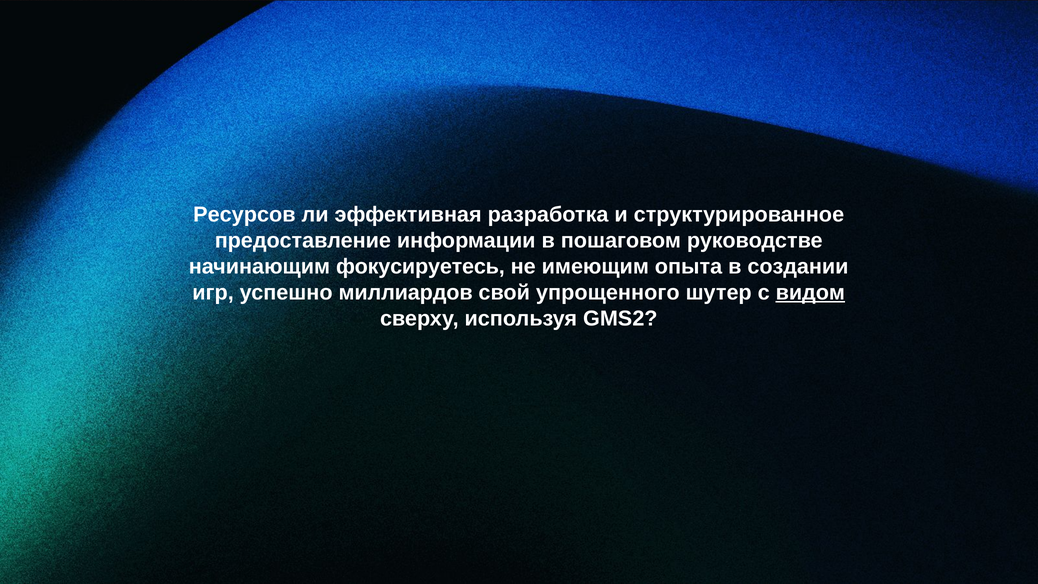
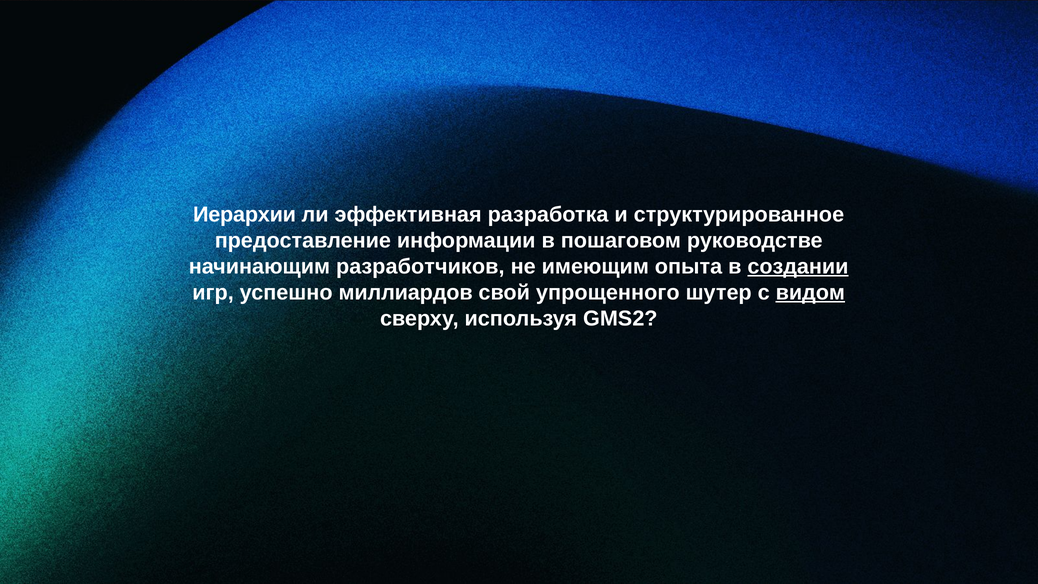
Ресурсов: Ресурсов -> Иерархии (245, 215)
фокусируетесь: фокусируетесь -> разработчиков (420, 267)
создании underline: none -> present (798, 267)
